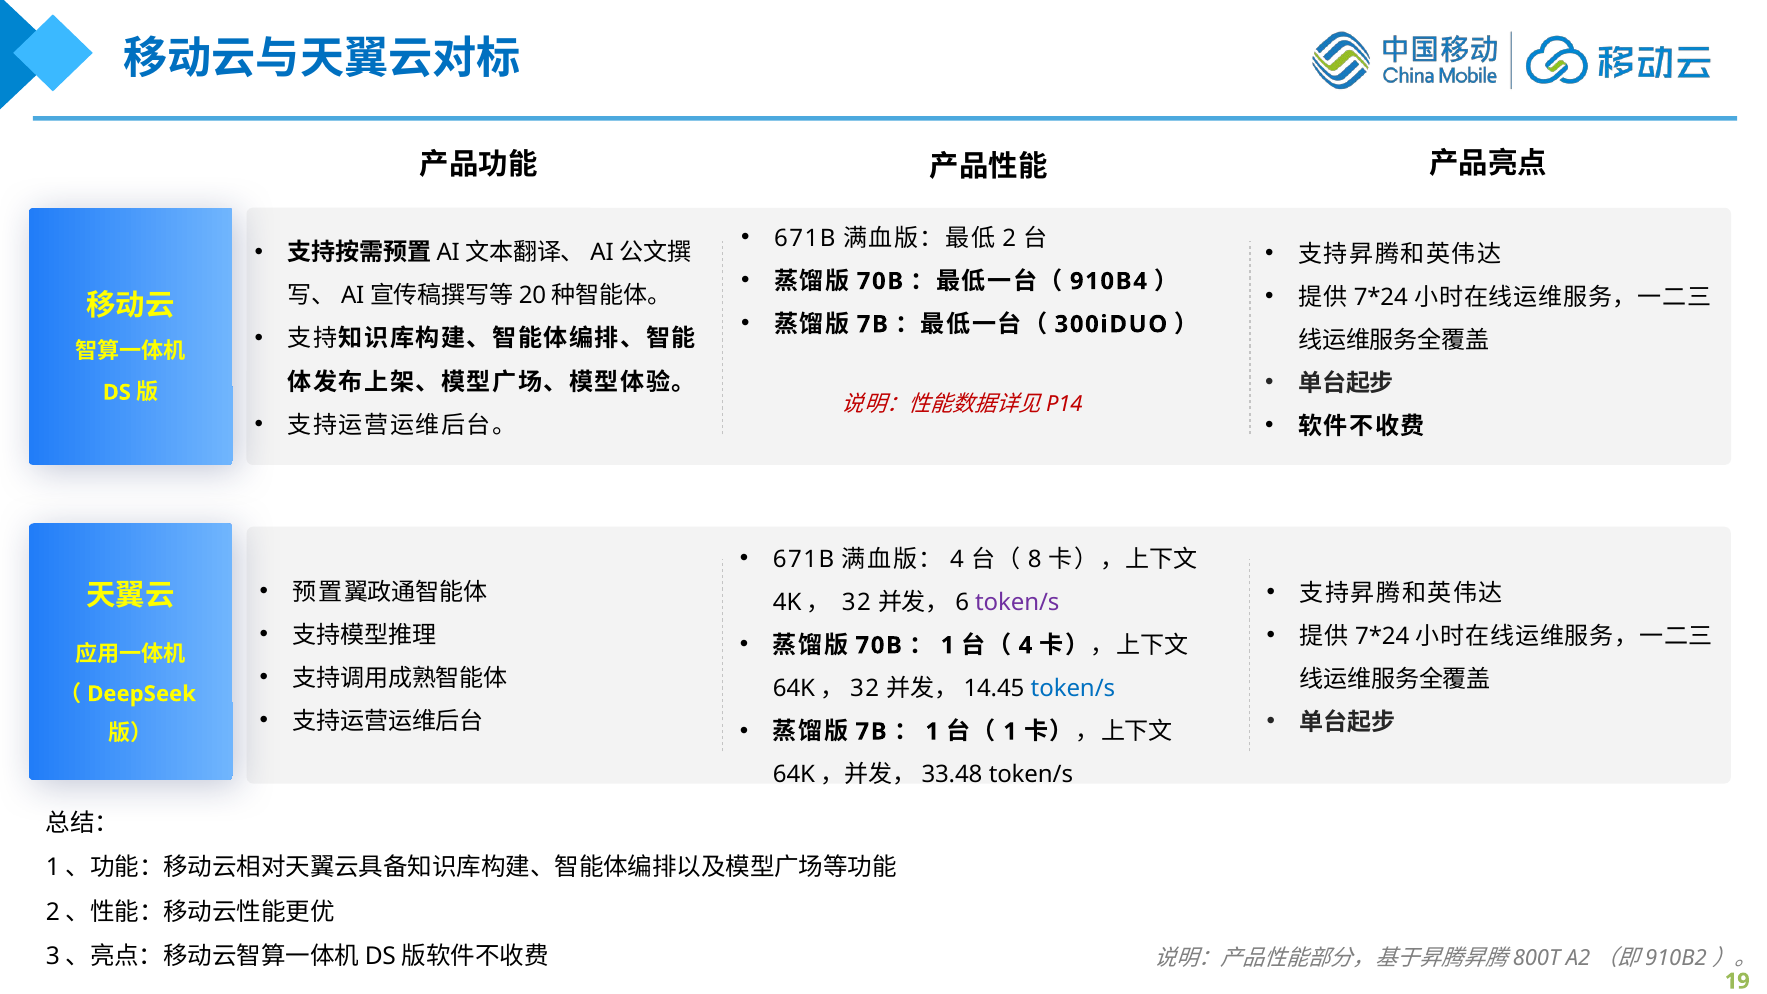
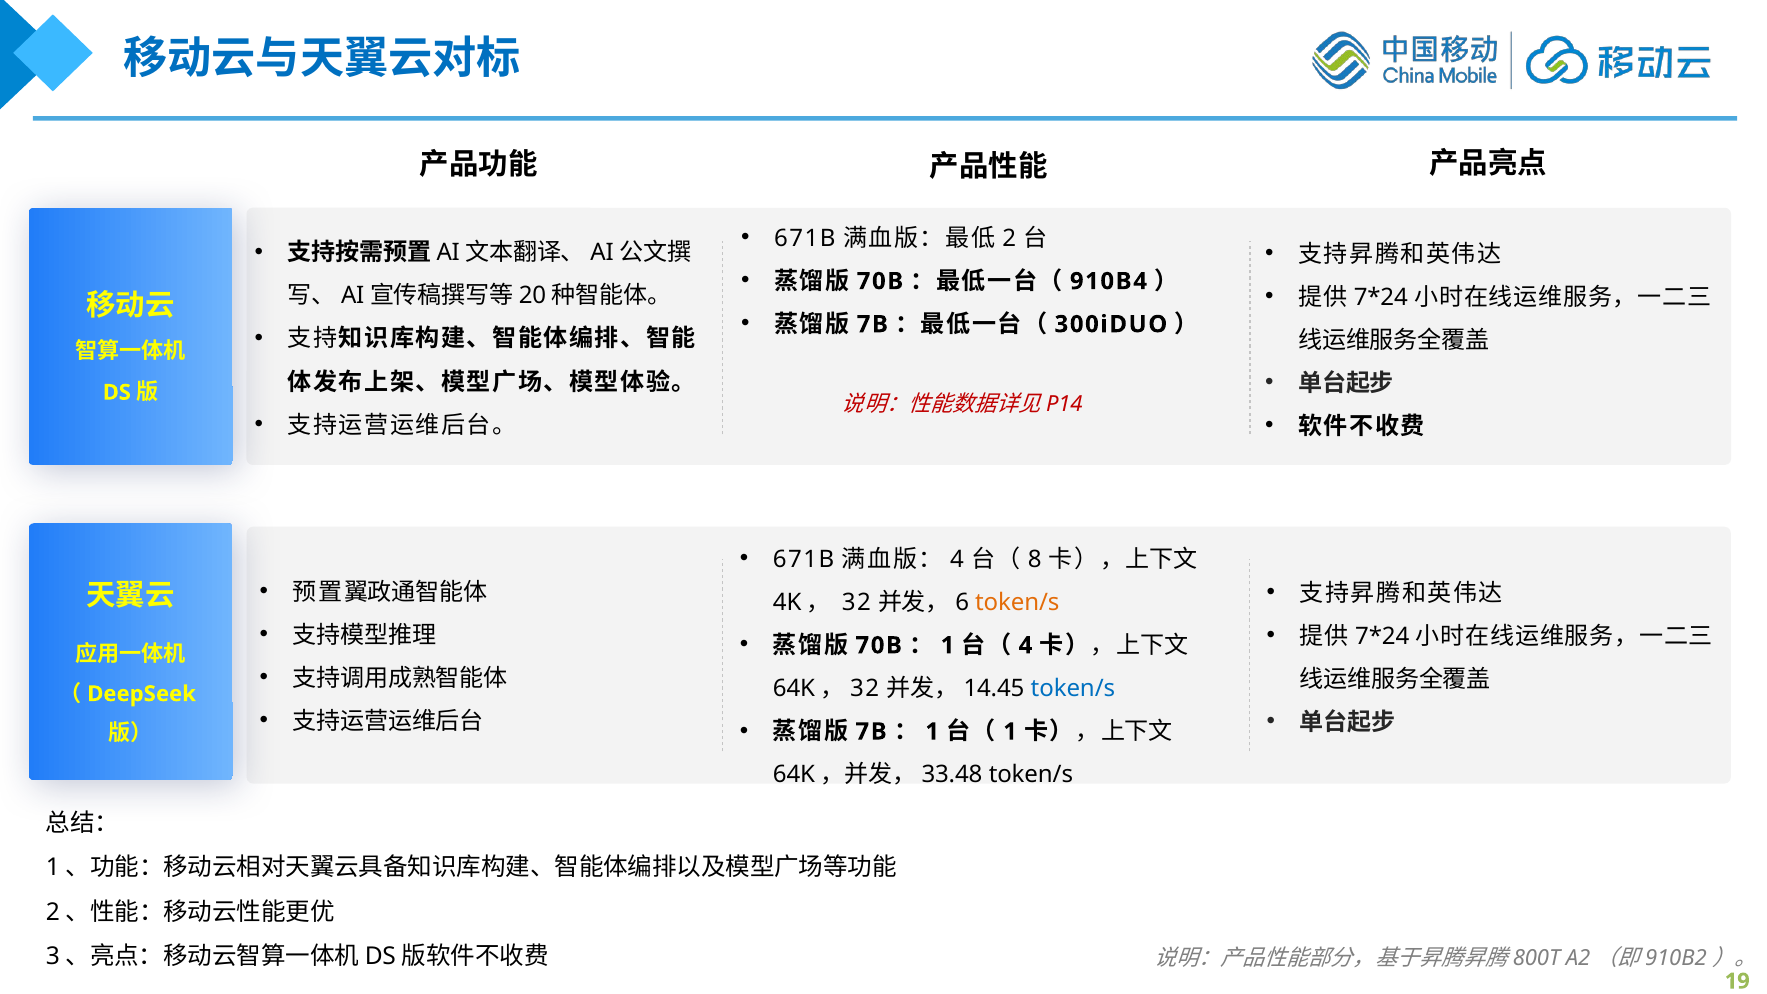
token/s colour: purple -> orange (1017, 602)
